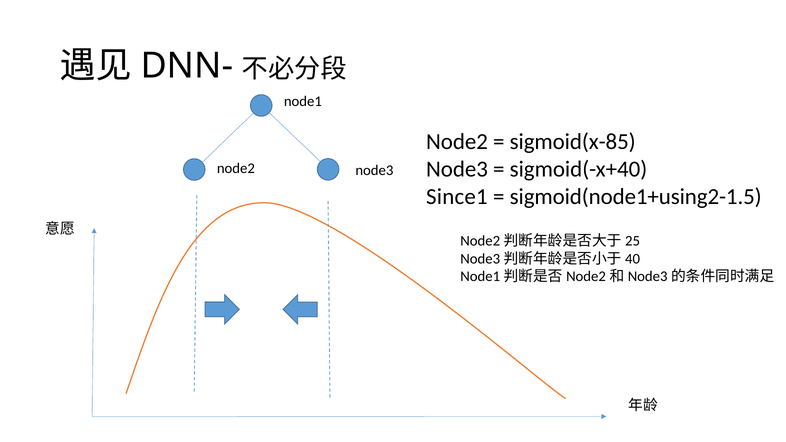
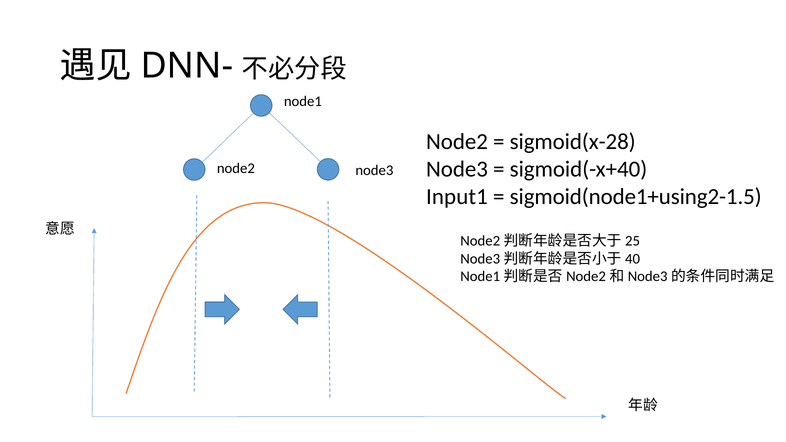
sigmoid(x-85: sigmoid(x-85 -> sigmoid(x-28 (573, 142)
Since1: Since1 -> Input1 (457, 197)
